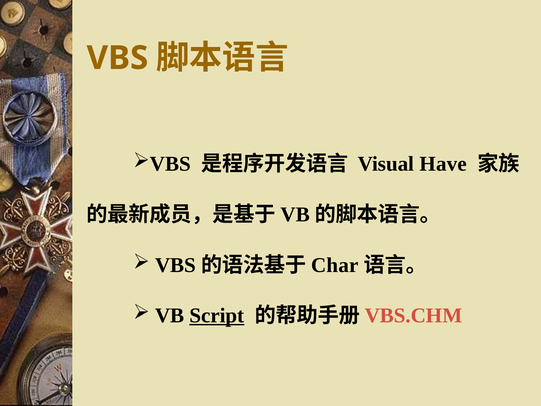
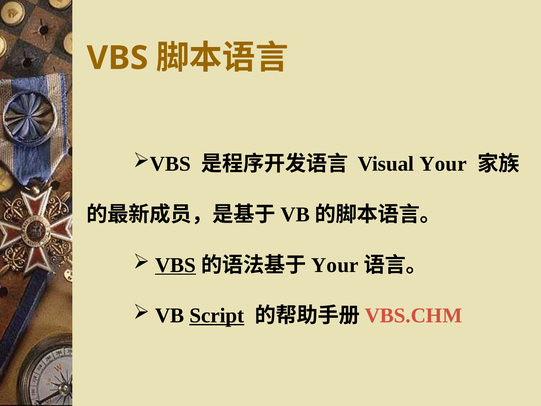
Visual Have: Have -> Your (443, 164)
VBS underline: none -> present (176, 265)
Char: Char -> Your (335, 265)
